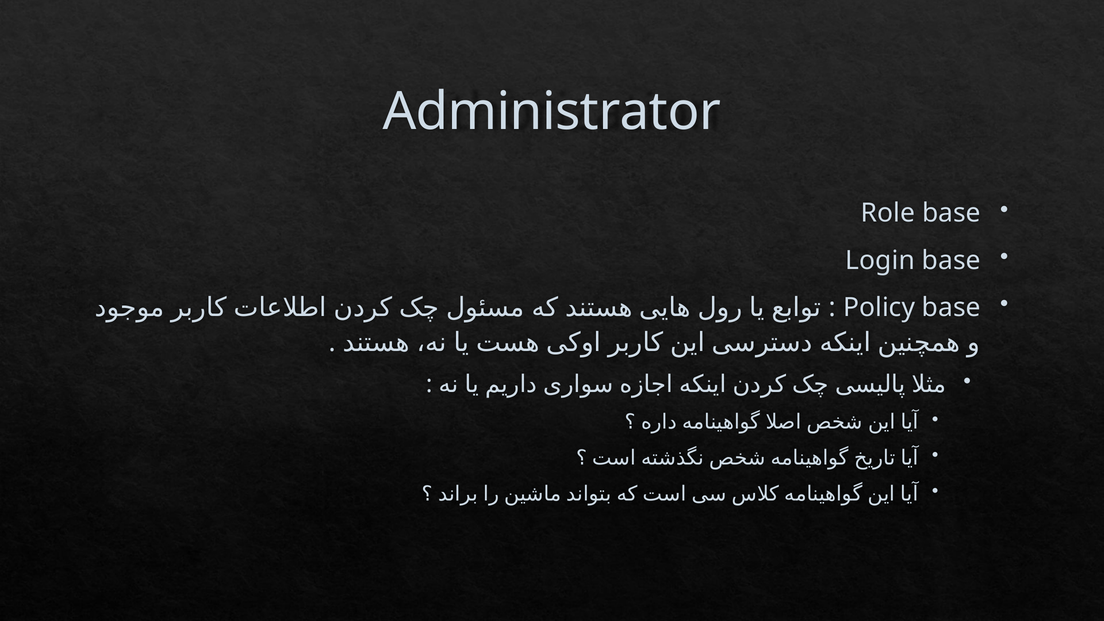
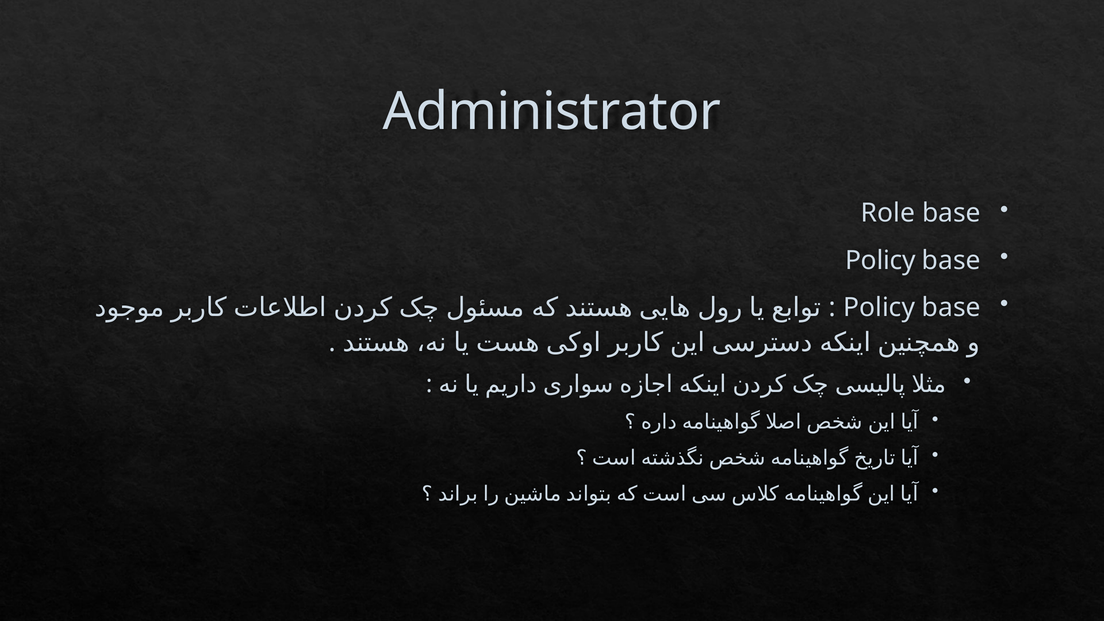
Login: Login -> Policy (880, 260)
